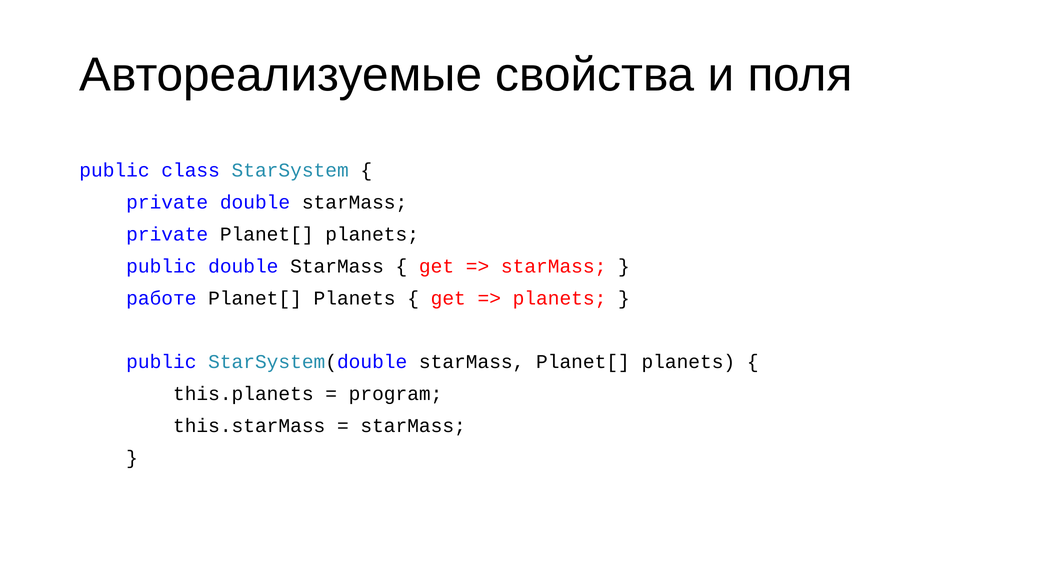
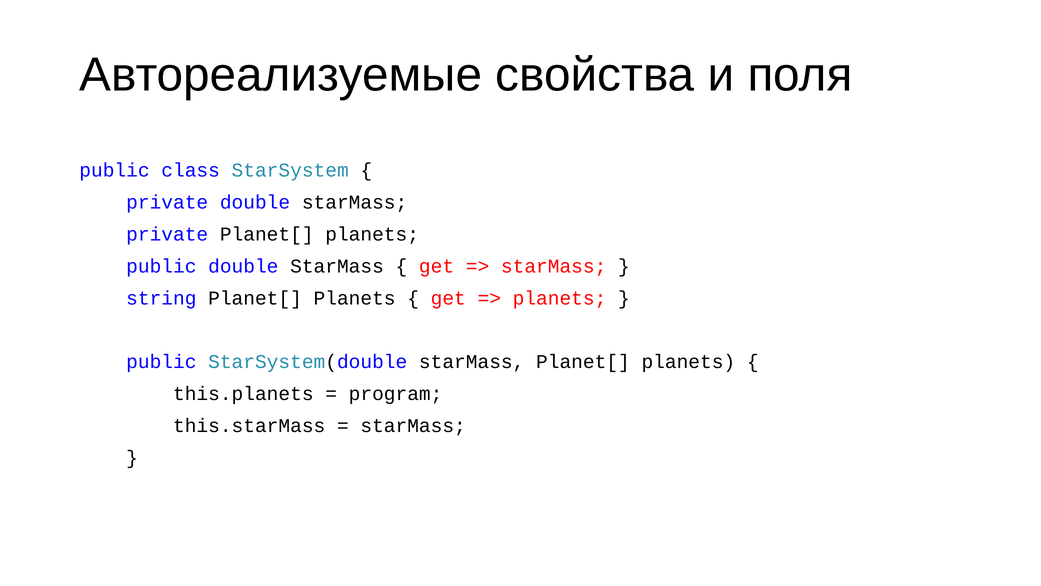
работе: работе -> string (161, 298)
